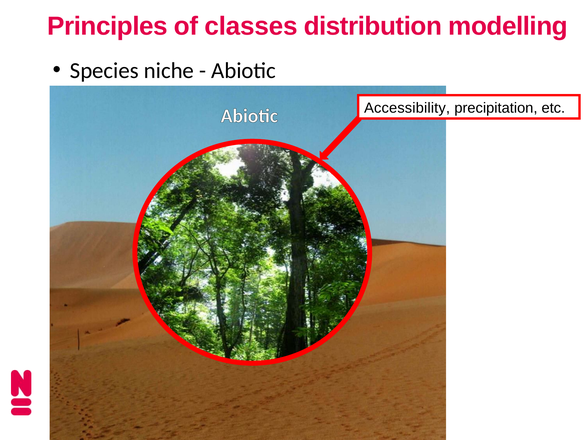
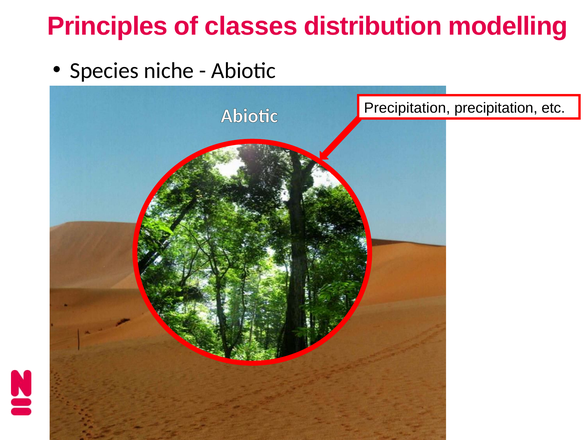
Abiotic Accessibility: Accessibility -> Precipitation (407, 108)
